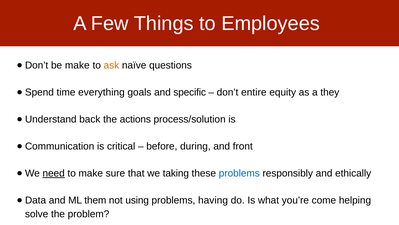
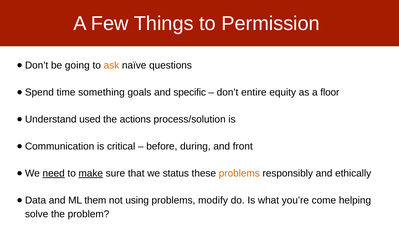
Employees: Employees -> Permission (271, 24)
be make: make -> going (77, 65)
everything: everything -> something (101, 92)
they: they -> floor (330, 92)
back: back -> used (90, 119)
make underline: none -> present (91, 173)
taking: taking -> status (176, 173)
problems colour: blue -> orange (239, 173)
having: having -> modify (213, 200)
